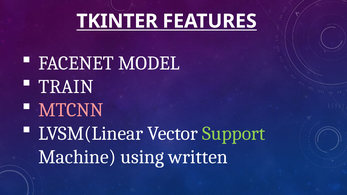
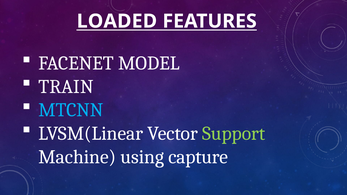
TKINTER: TKINTER -> LOADED (117, 21)
MTCNN colour: pink -> light blue (71, 110)
written: written -> capture (198, 157)
